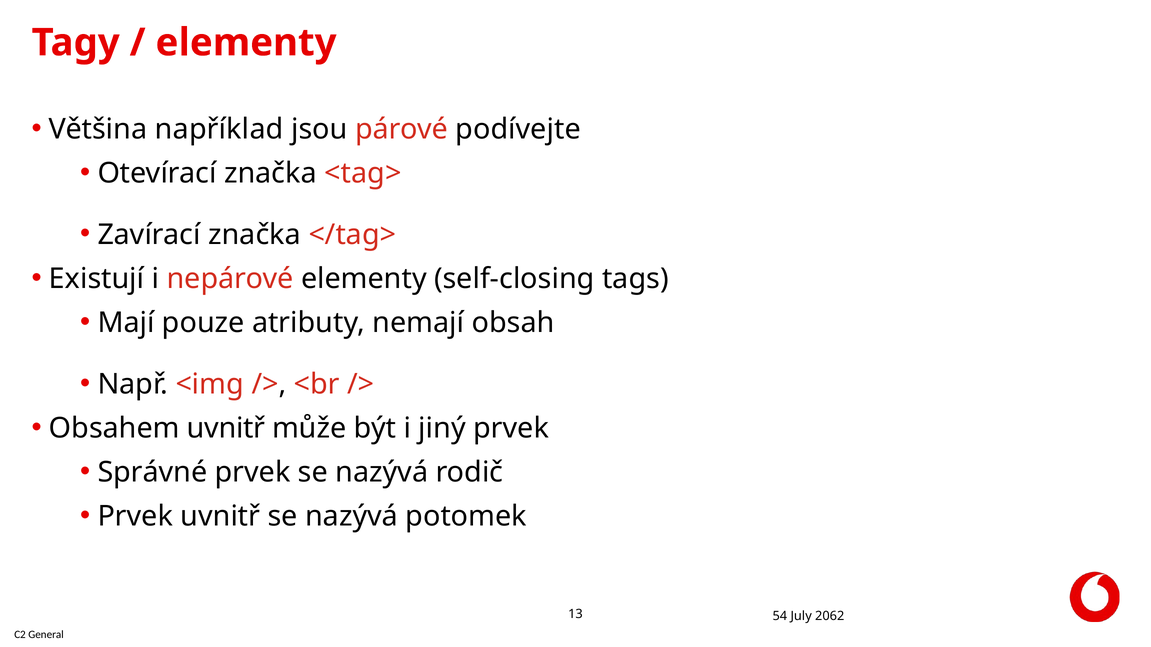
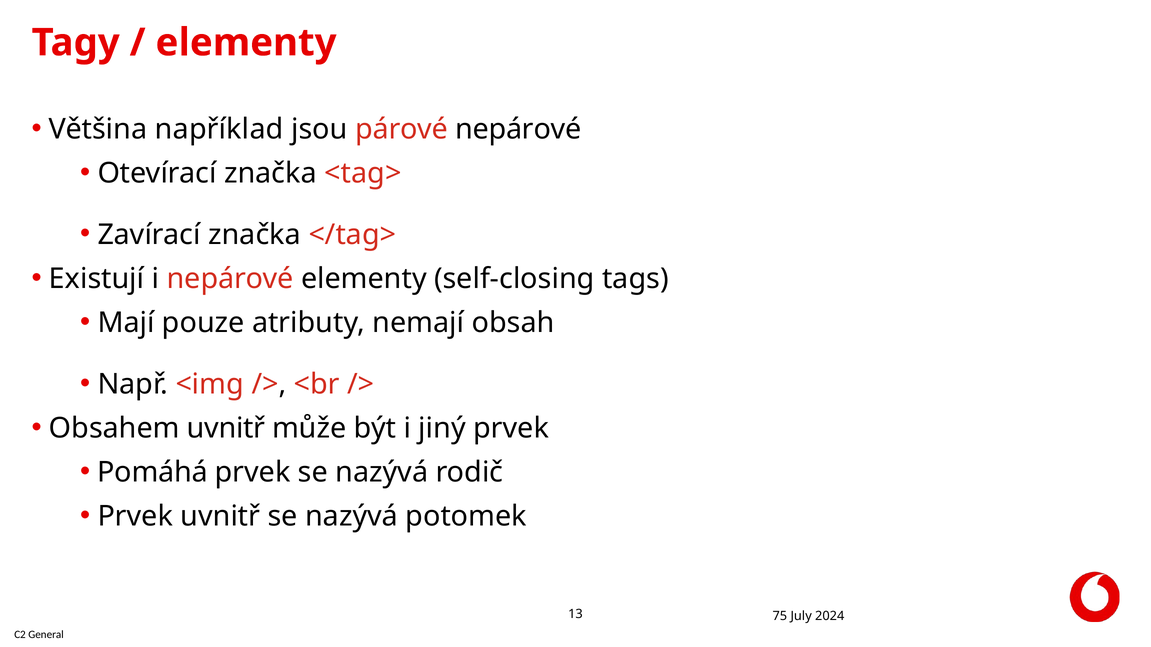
párové podívejte: podívejte -> nepárové (518, 129)
Správné: Správné -> Pomáhá (153, 473)
54: 54 -> 75 (780, 616)
2062: 2062 -> 2024 (830, 616)
